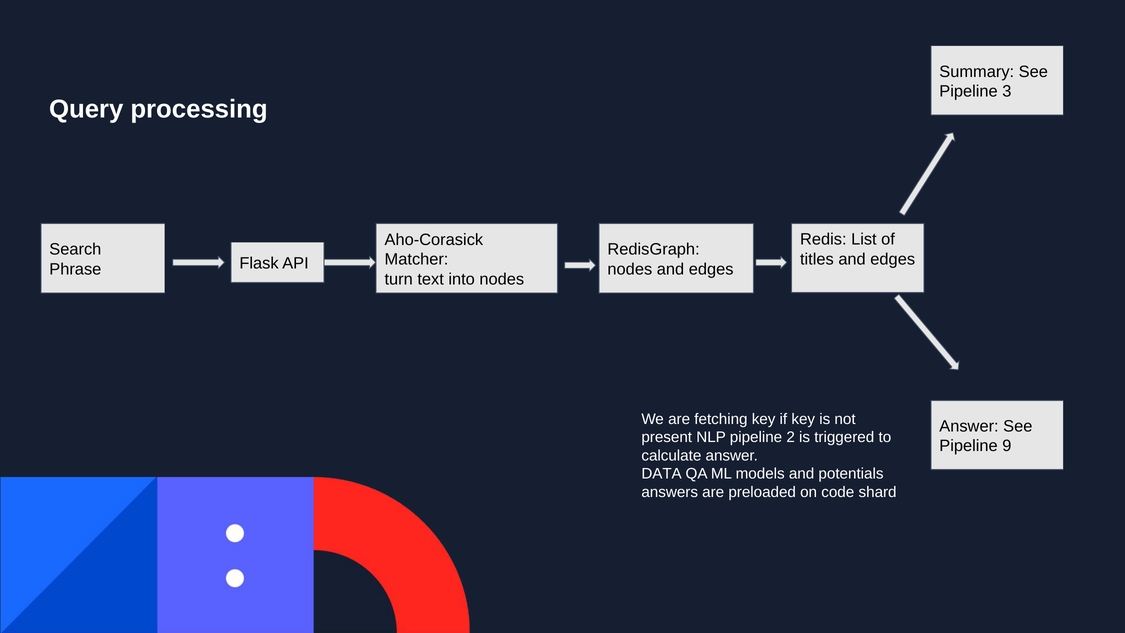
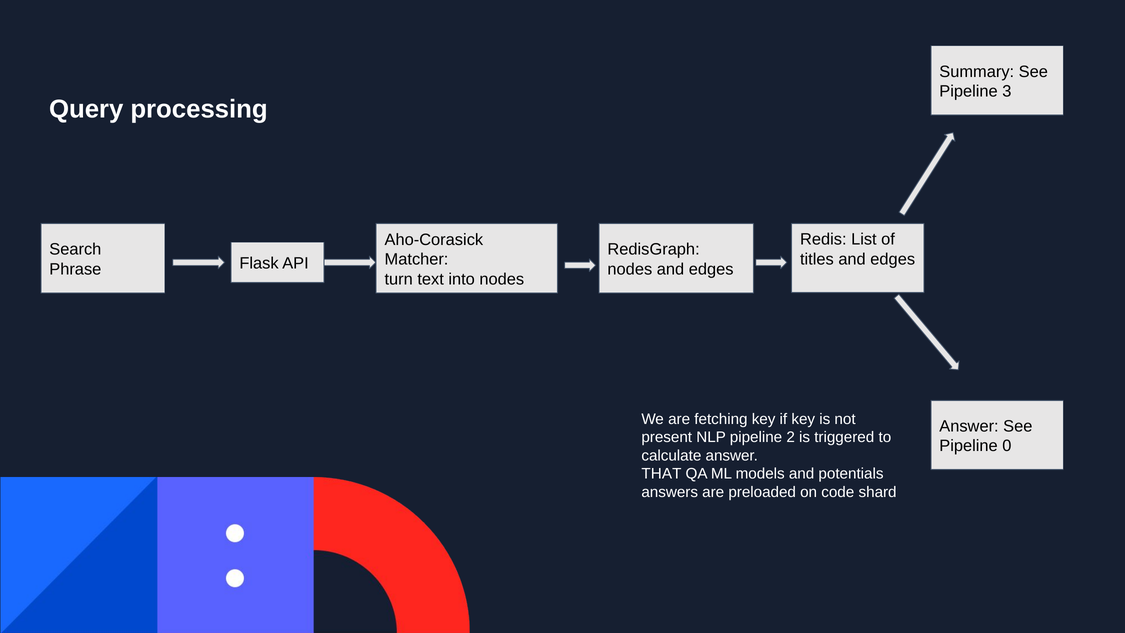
9: 9 -> 0 (1007, 446)
DATA: DATA -> THAT (661, 474)
